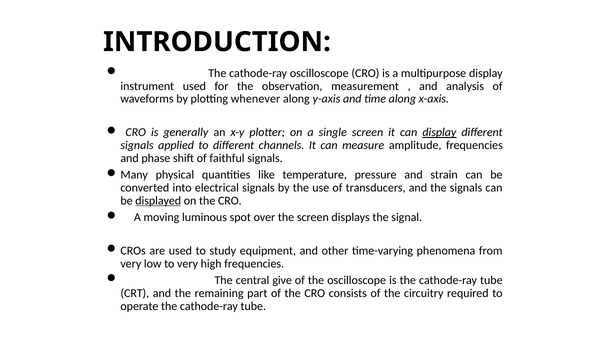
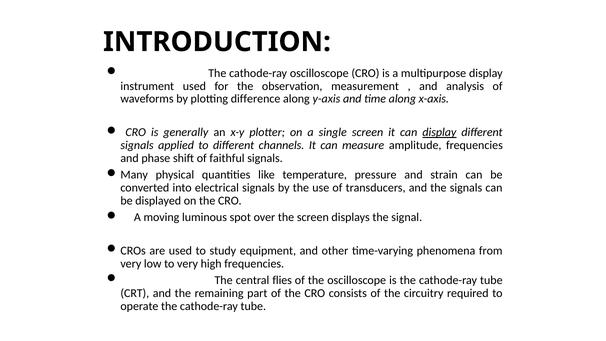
whenever: whenever -> difference (256, 99)
displayed underline: present -> none (158, 201)
give: give -> flies (282, 280)
